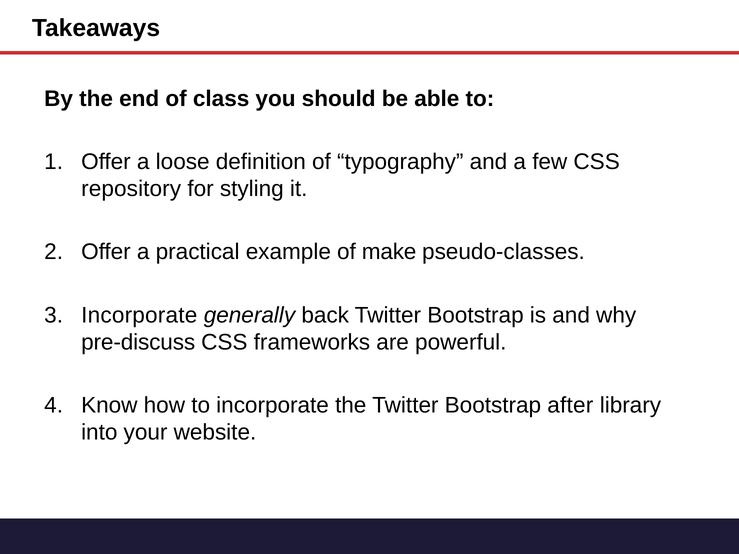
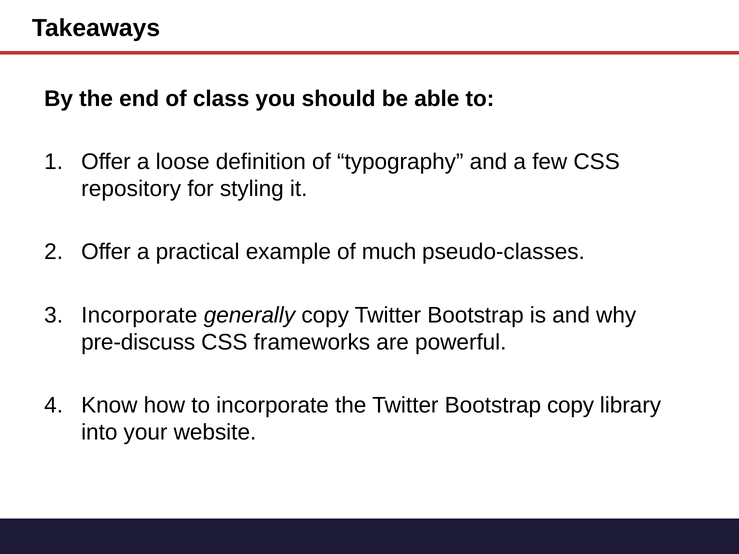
make: make -> much (389, 252)
generally back: back -> copy (325, 315)
Bootstrap after: after -> copy (571, 405)
